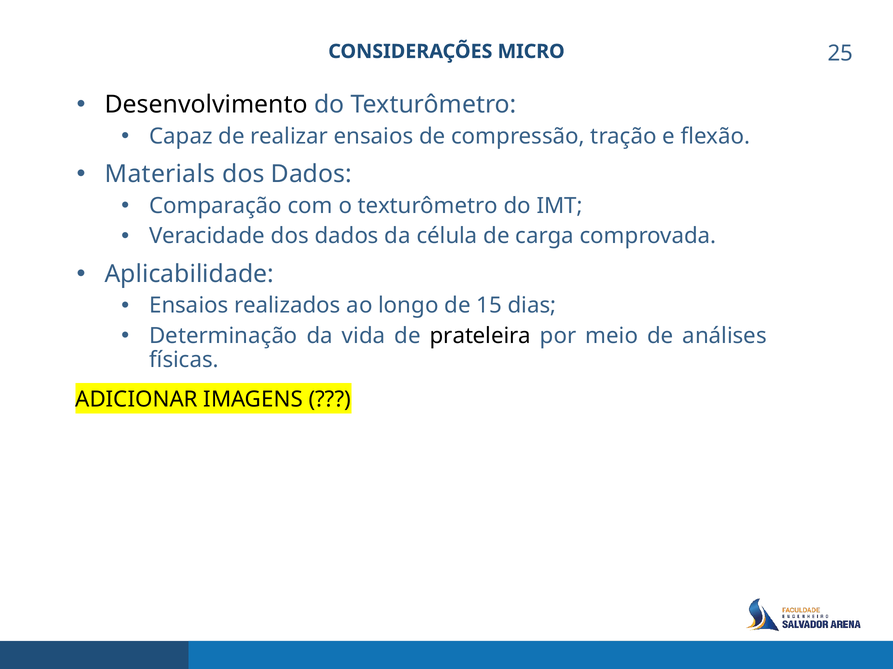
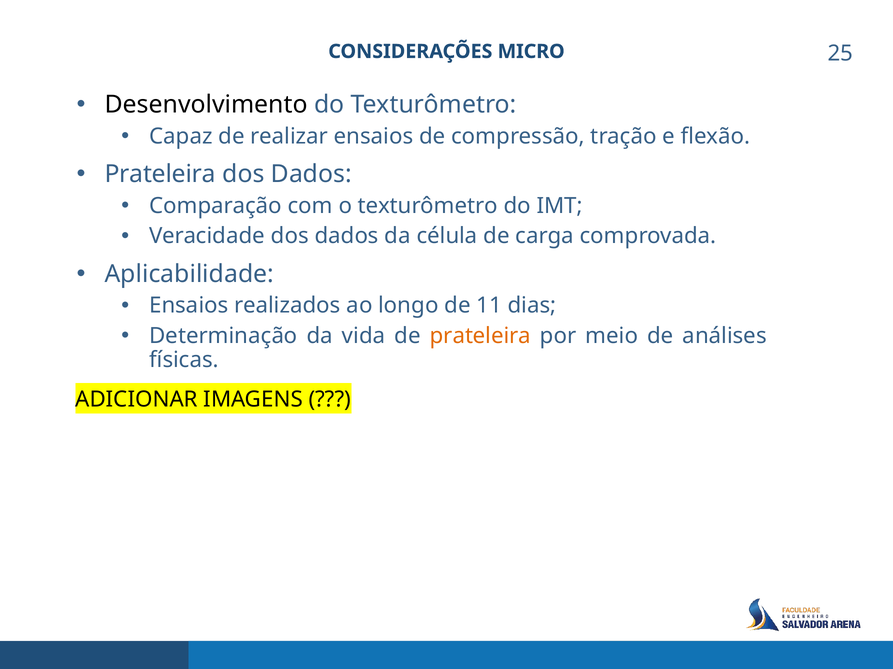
Materials: Materials -> Prateleira (160, 174)
15: 15 -> 11 (489, 306)
prateleira colour: black -> orange (480, 336)
